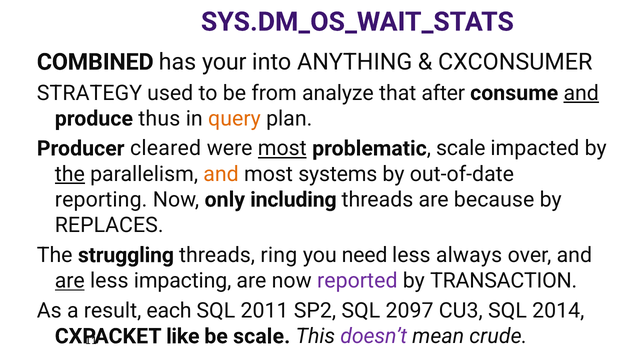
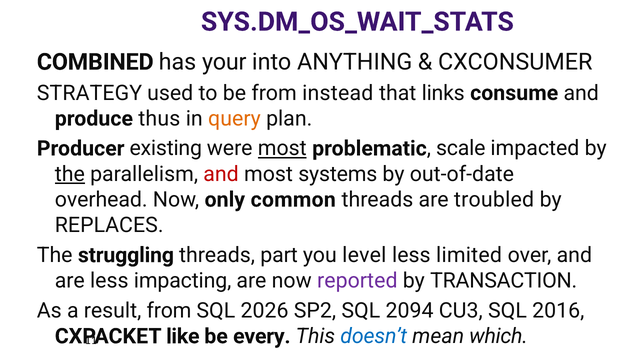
analyze: analyze -> instead (338, 93)
after: after -> links (443, 93)
and underline: present -> none (581, 93)
cleared: cleared -> existing (166, 148)
and colour: orange -> red (221, 174)
reporting: reporting -> overhead (101, 200)
including: including -> common (293, 200)
because: because -> troubled (494, 200)
ring: ring -> part (279, 255)
need: need -> level (364, 255)
always: always -> limited (469, 255)
are underline: present -> none (70, 281)
result each: each -> from (169, 311)
2011: 2011 -> 2026 (265, 311)
2097: 2097 -> 2094 (410, 311)
2014: 2014 -> 2016 (558, 311)
be scale: scale -> every (262, 336)
doesn’t colour: purple -> blue (374, 336)
crude: crude -> which (498, 336)
